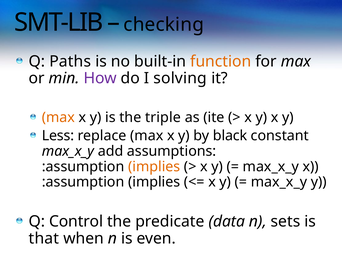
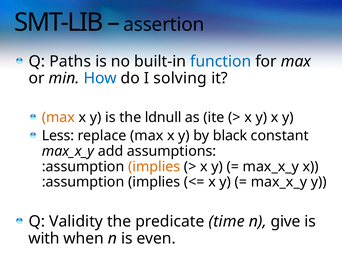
checking: checking -> assertion (164, 24)
function colour: orange -> blue (221, 61)
How colour: purple -> blue (100, 78)
triple: triple -> ldnull (163, 117)
Control: Control -> Validity (76, 221)
data: data -> time (227, 221)
sets: sets -> give (286, 221)
that: that -> with (44, 238)
